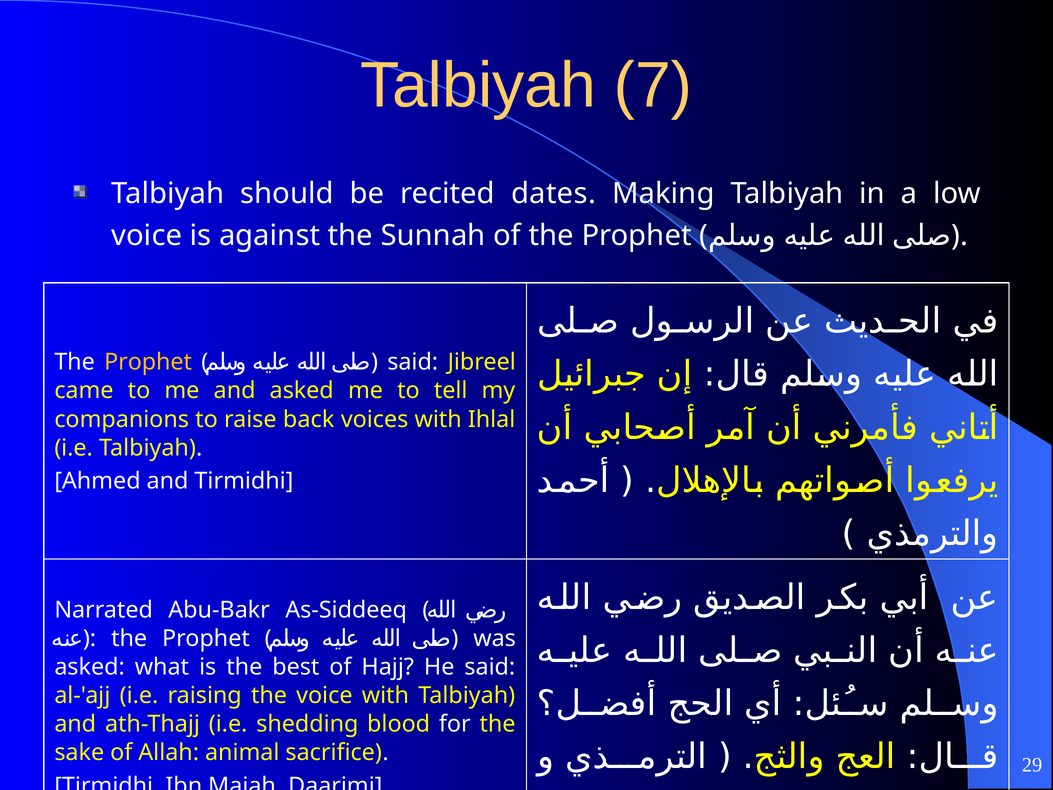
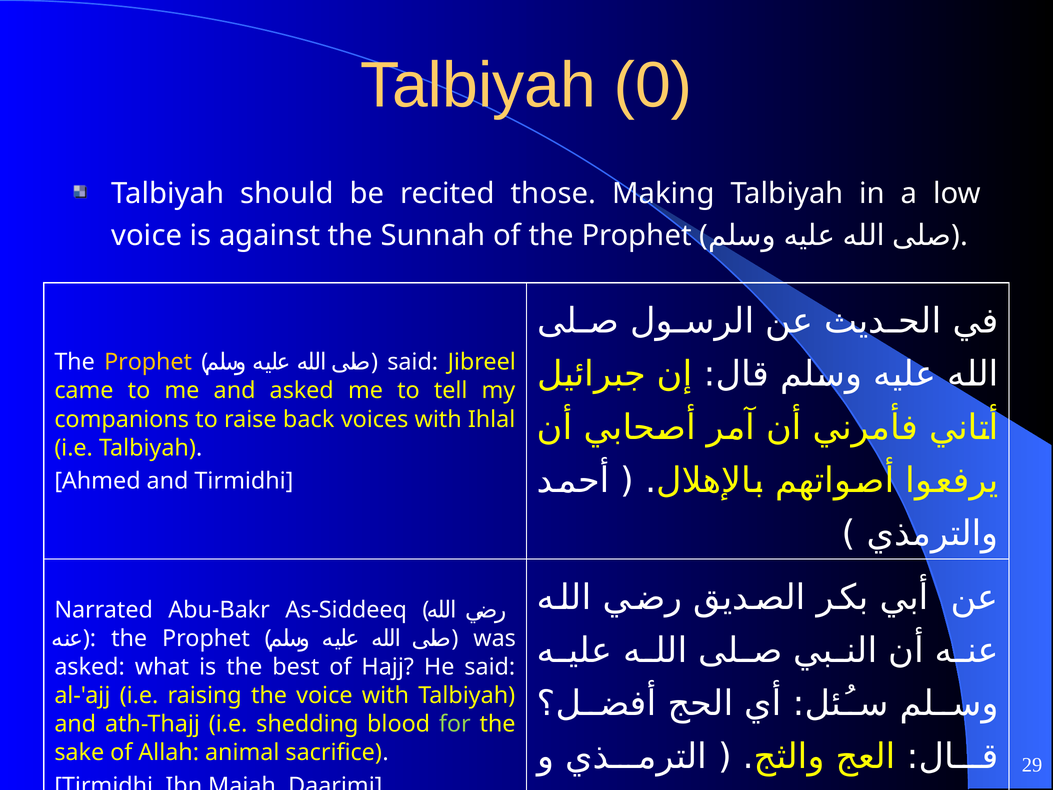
7: 7 -> 0 (653, 86)
dates: dates -> those (554, 193)
for colour: white -> light green (455, 724)
